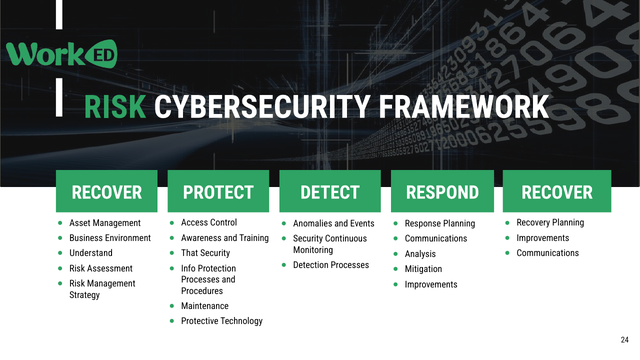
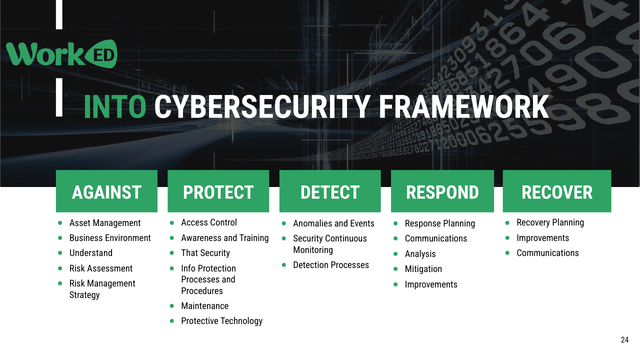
RISK: RISK -> INTO (115, 107)
RECOVER: RECOVER -> AGAINST (107, 193)
